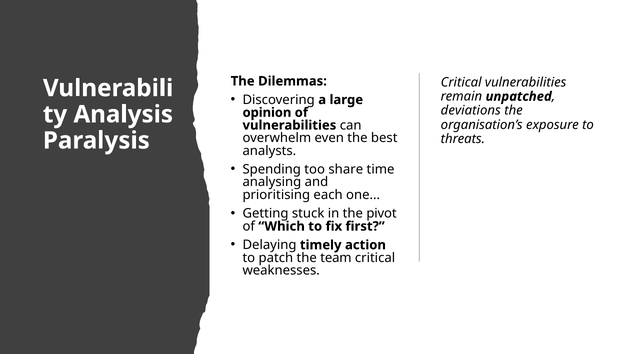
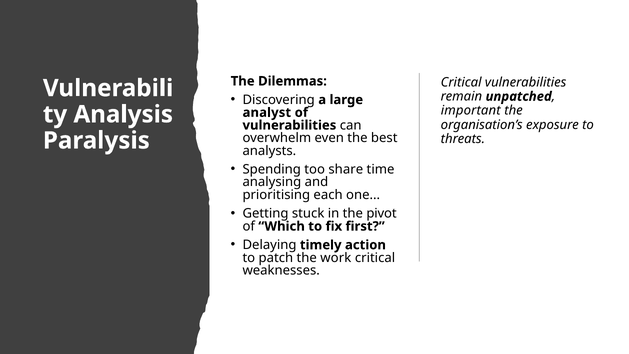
deviations: deviations -> important (471, 111)
opinion: opinion -> analyst (267, 112)
team: team -> work (336, 258)
